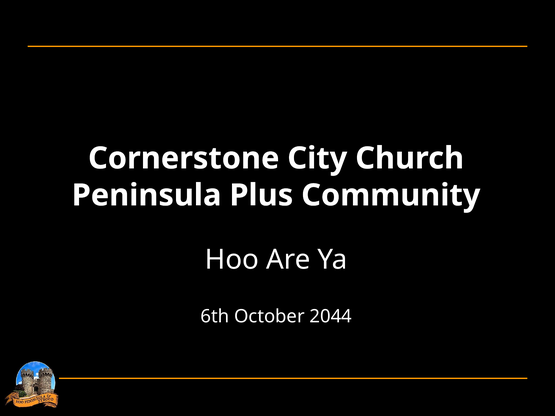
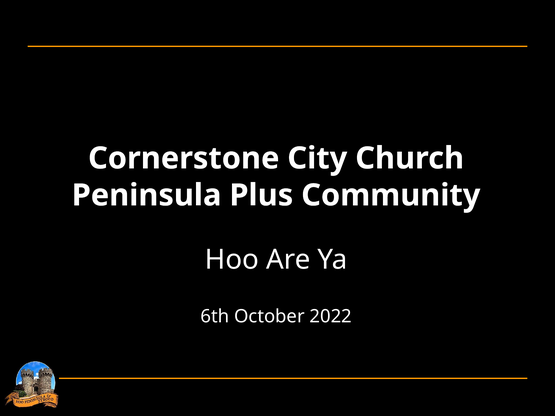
2044: 2044 -> 2022 (331, 317)
